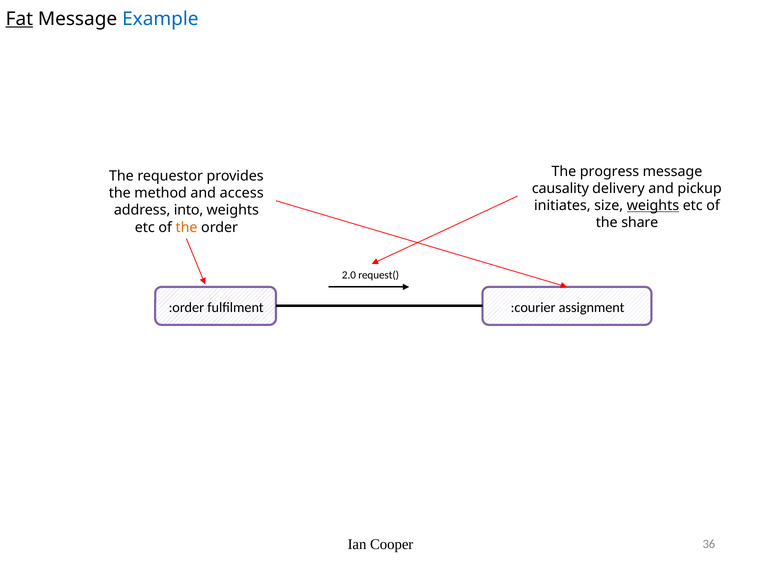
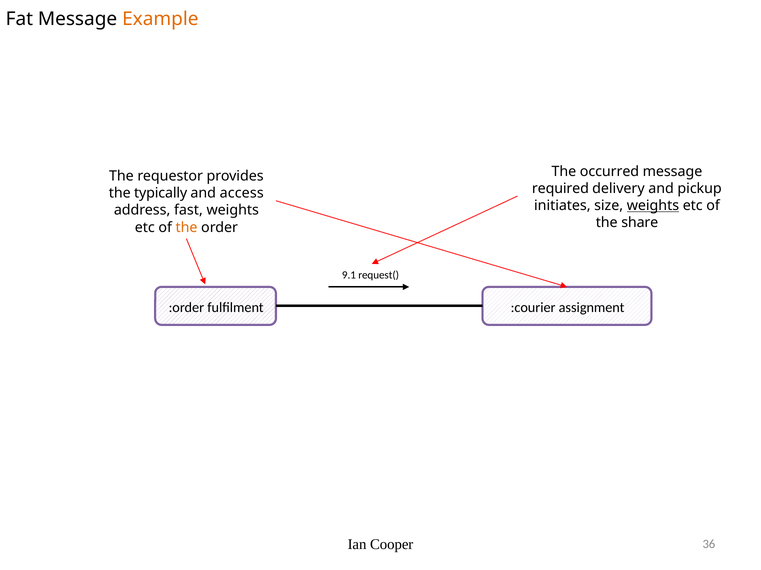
Fat underline: present -> none (19, 19)
Example colour: blue -> orange (160, 19)
progress: progress -> occurred (610, 172)
causality: causality -> required (560, 189)
method: method -> typically (161, 193)
into: into -> fast (188, 211)
2.0: 2.0 -> 9.1 (349, 275)
